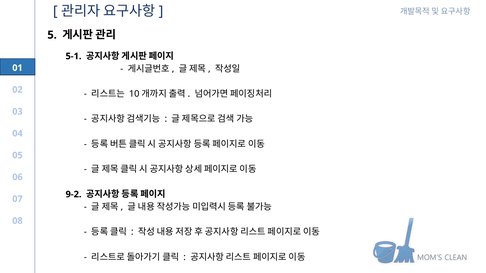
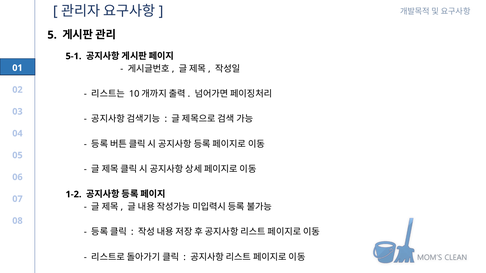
9-2: 9-2 -> 1-2 (74, 195)
